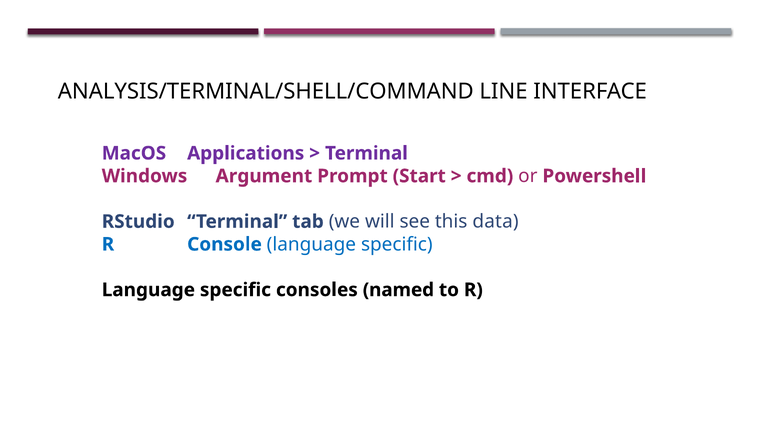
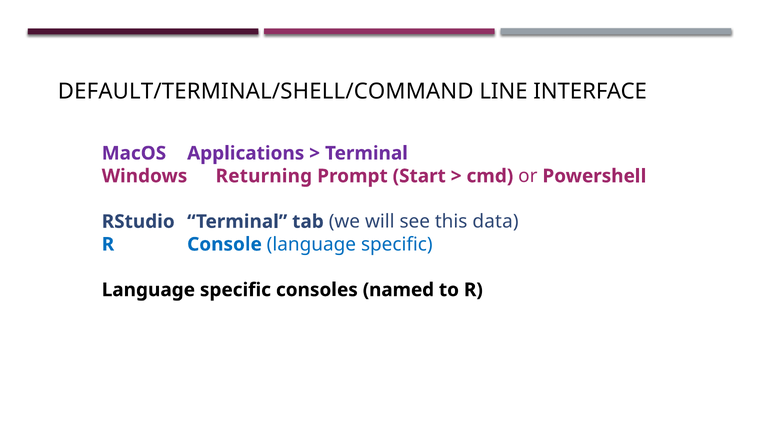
ANALYSIS/TERMINAL/SHELL/COMMAND: ANALYSIS/TERMINAL/SHELL/COMMAND -> DEFAULT/TERMINAL/SHELL/COMMAND (266, 91)
Argument: Argument -> Returning (264, 176)
